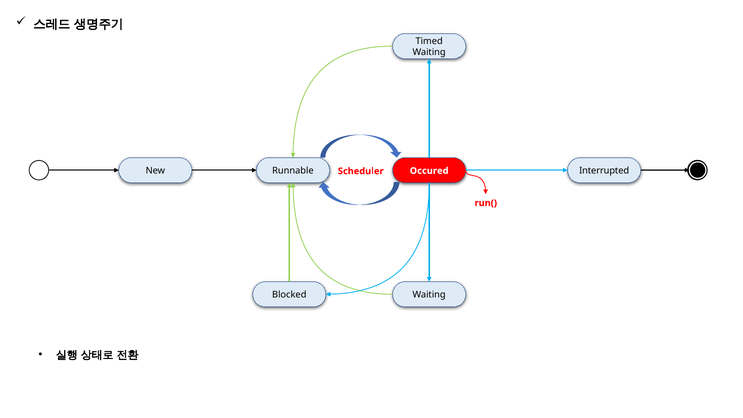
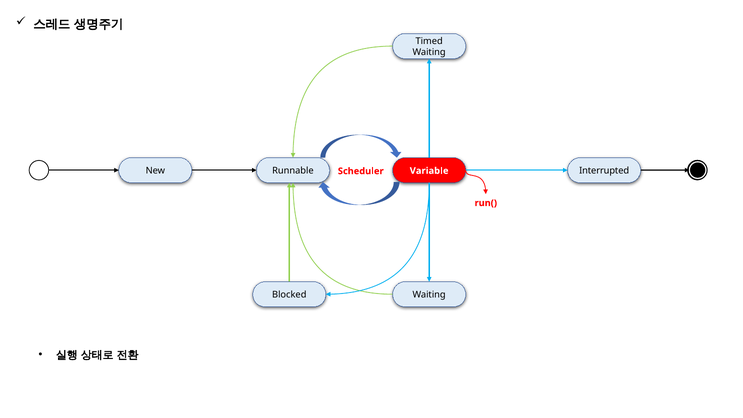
Occured: Occured -> Variable (429, 171)
